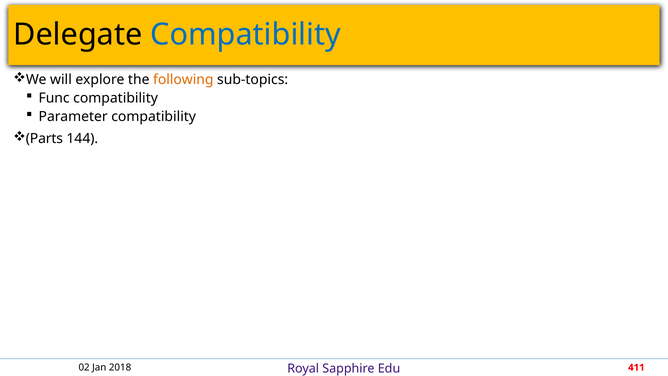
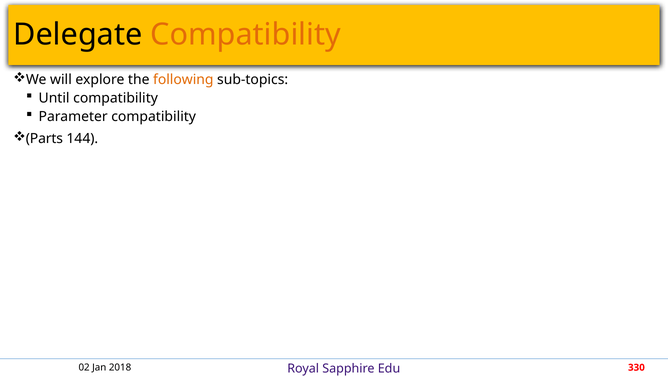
Compatibility colour: blue -> orange (246, 35)
Func: Func -> Until (54, 98)
411: 411 -> 330 (636, 367)
